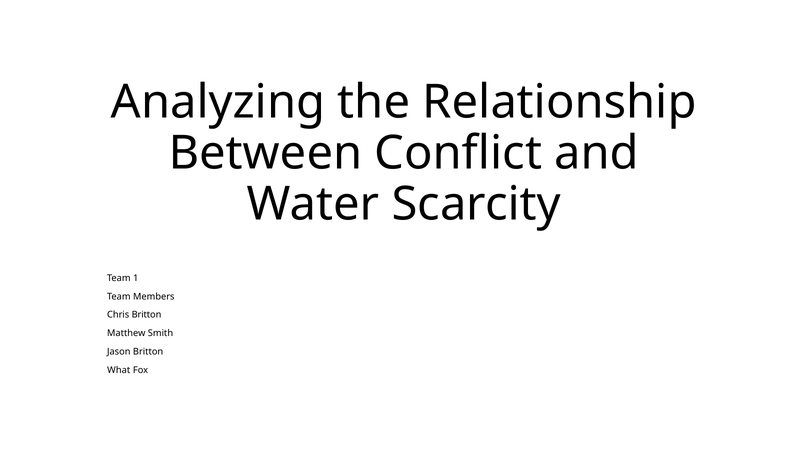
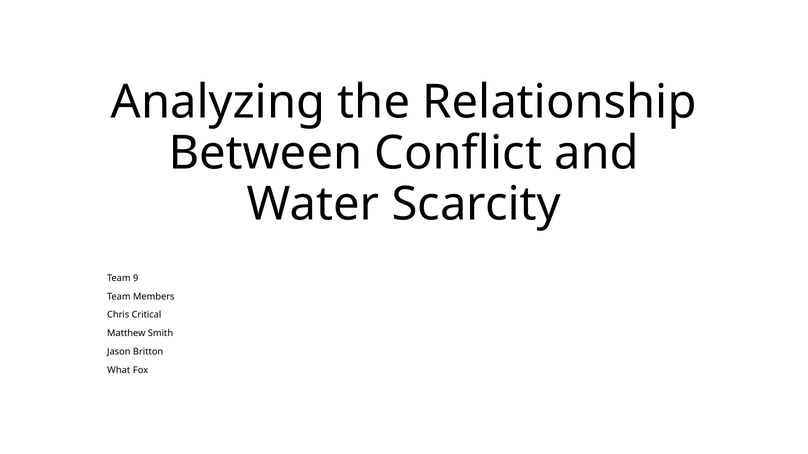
1: 1 -> 9 (136, 278)
Chris Britton: Britton -> Critical (146, 315)
